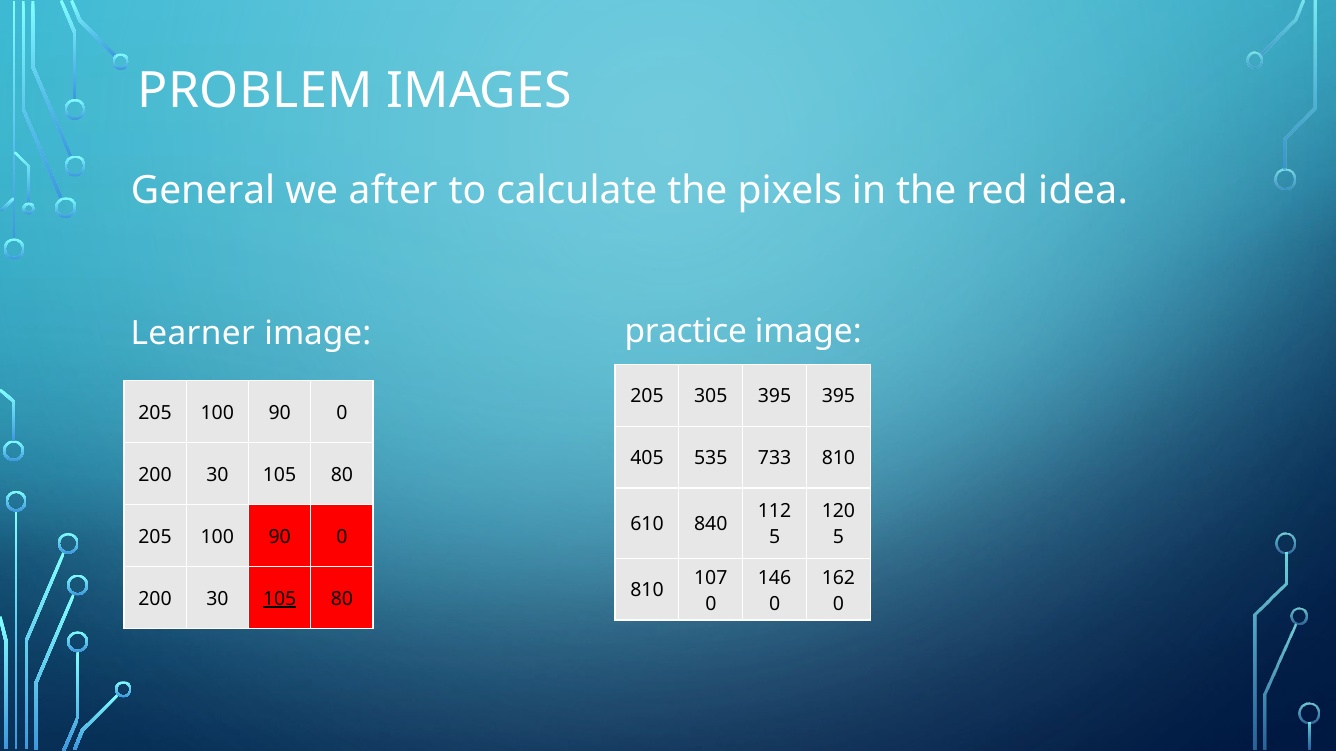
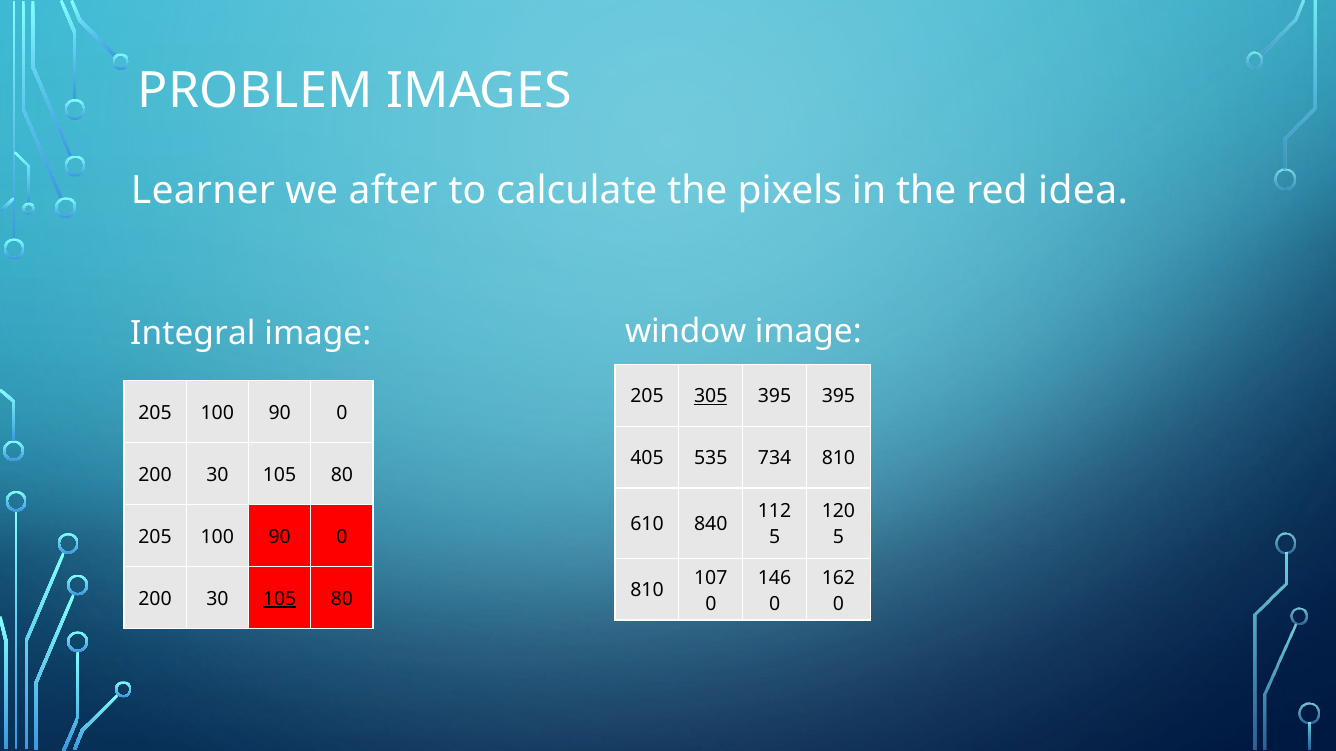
General: General -> Learner (203, 191)
Learner: Learner -> Integral (193, 334)
practice: practice -> window (686, 332)
305 underline: none -> present (711, 397)
733: 733 -> 734 (775, 459)
